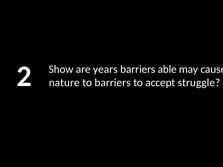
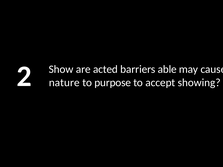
years: years -> acted (105, 69)
to barriers: barriers -> purpose (113, 83)
struggle: struggle -> showing (199, 83)
